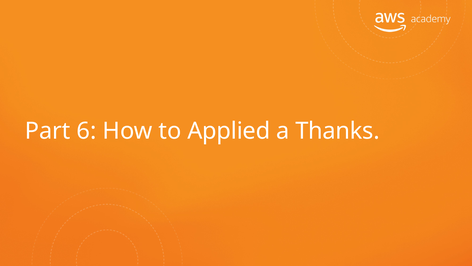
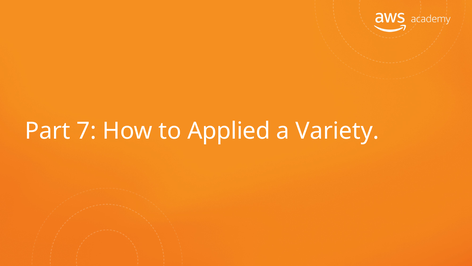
6: 6 -> 7 (87, 131)
Thanks: Thanks -> Variety (337, 131)
